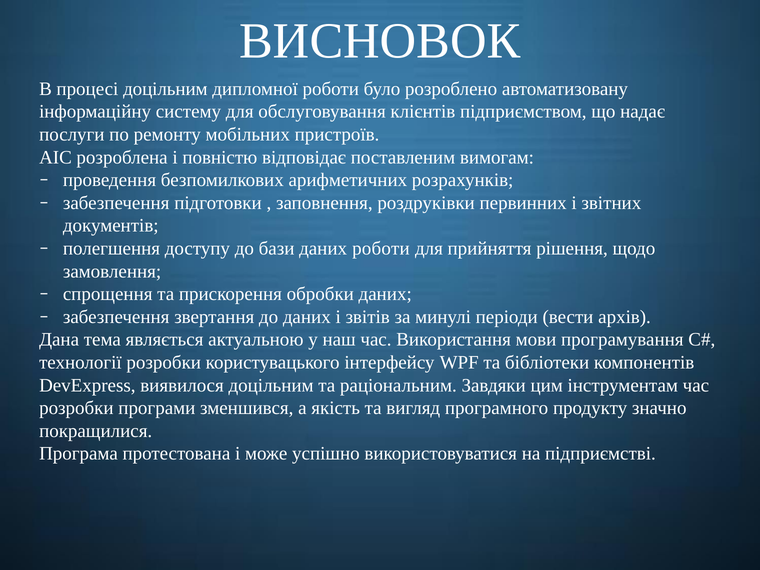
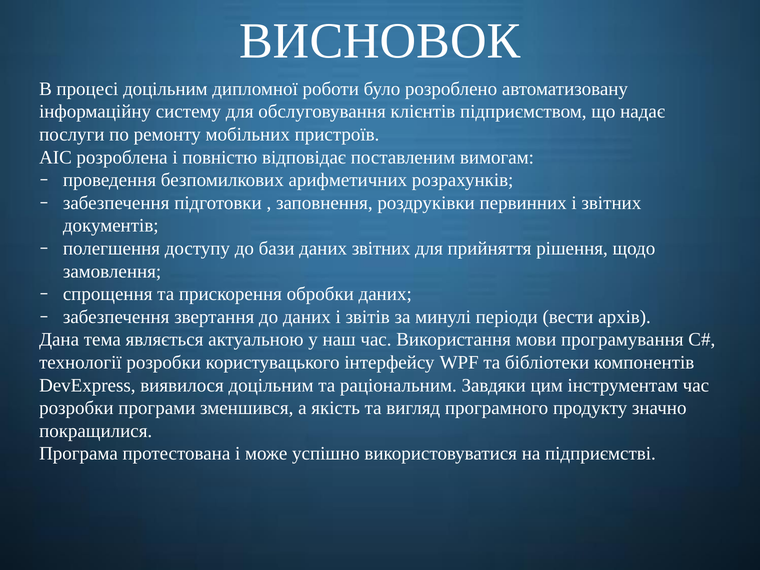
даних роботи: роботи -> звітних (381, 248)
